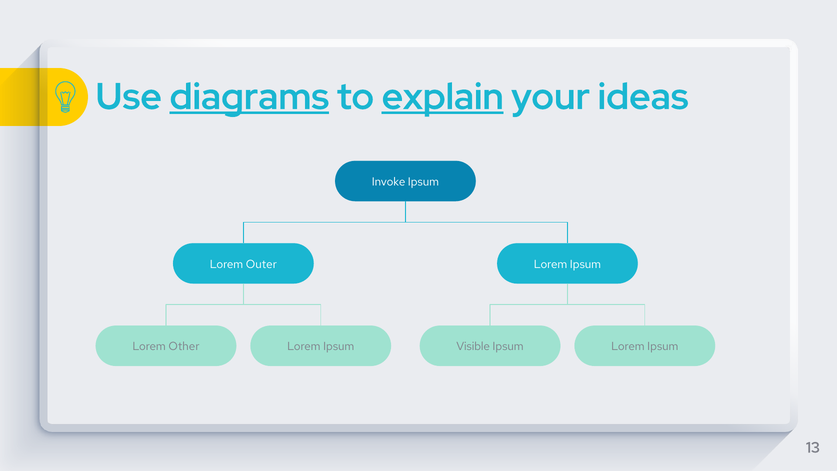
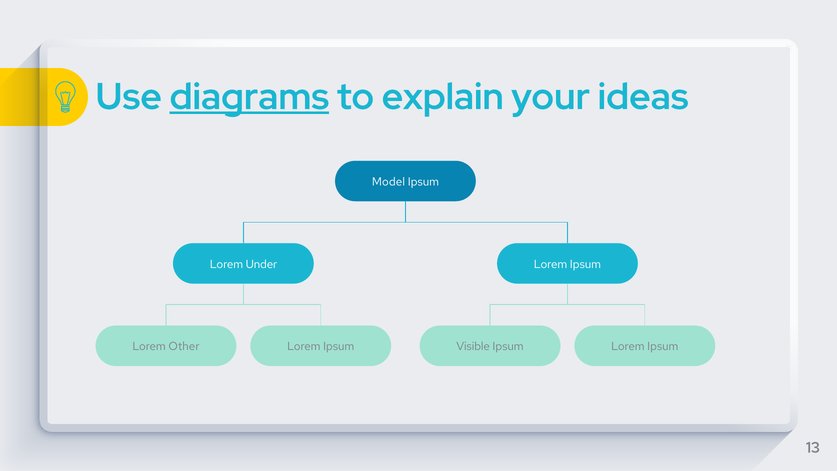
explain underline: present -> none (443, 97)
Invoke: Invoke -> Model (388, 182)
Outer: Outer -> Under (261, 264)
